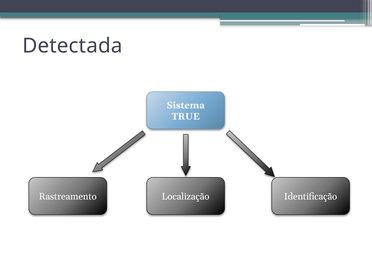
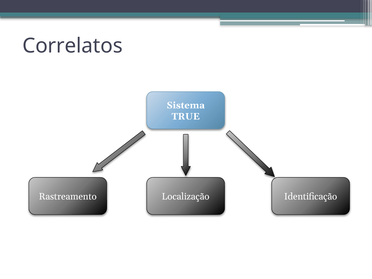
Detectada: Detectada -> Correlatos (72, 46)
